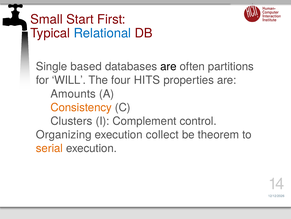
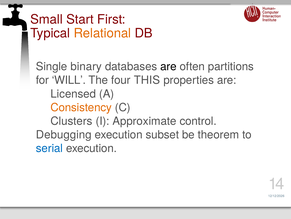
Relational colour: blue -> orange (102, 33)
based: based -> binary (86, 66)
HITS: HITS -> THIS (147, 80)
Amounts: Amounts -> Licensed (73, 94)
Complement: Complement -> Approximate (144, 121)
Organizing: Organizing -> Debugging (64, 134)
collect: collect -> subset (162, 134)
serial colour: orange -> blue (49, 148)
